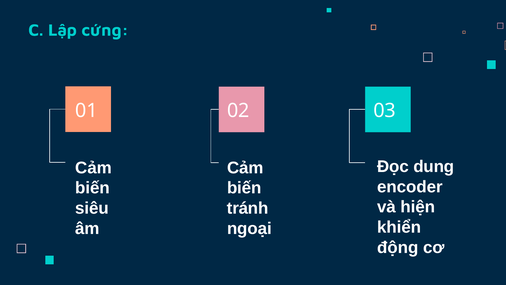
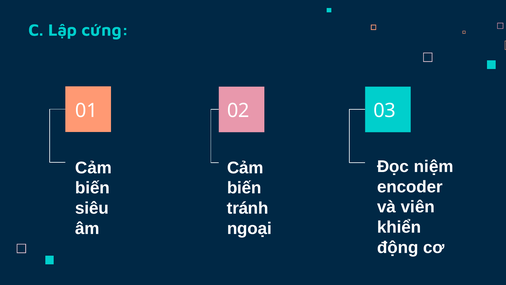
dung: dung -> niệm (434, 166)
hiện: hiện -> viên (418, 207)
